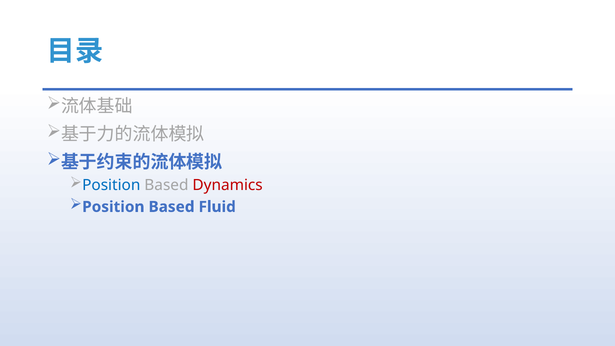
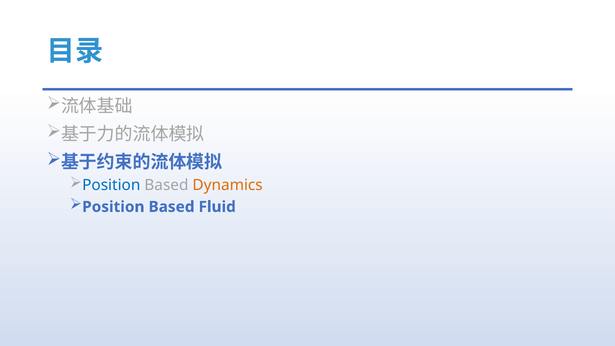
Dynamics colour: red -> orange (228, 185)
